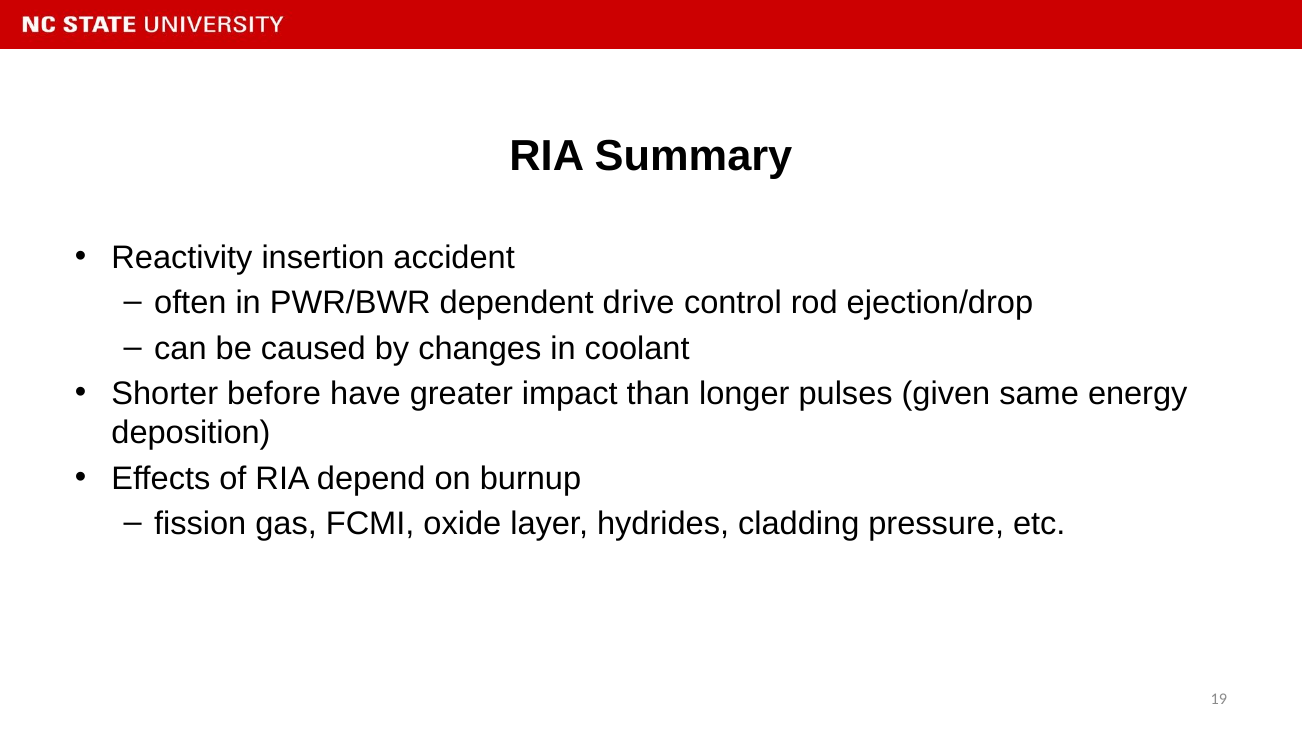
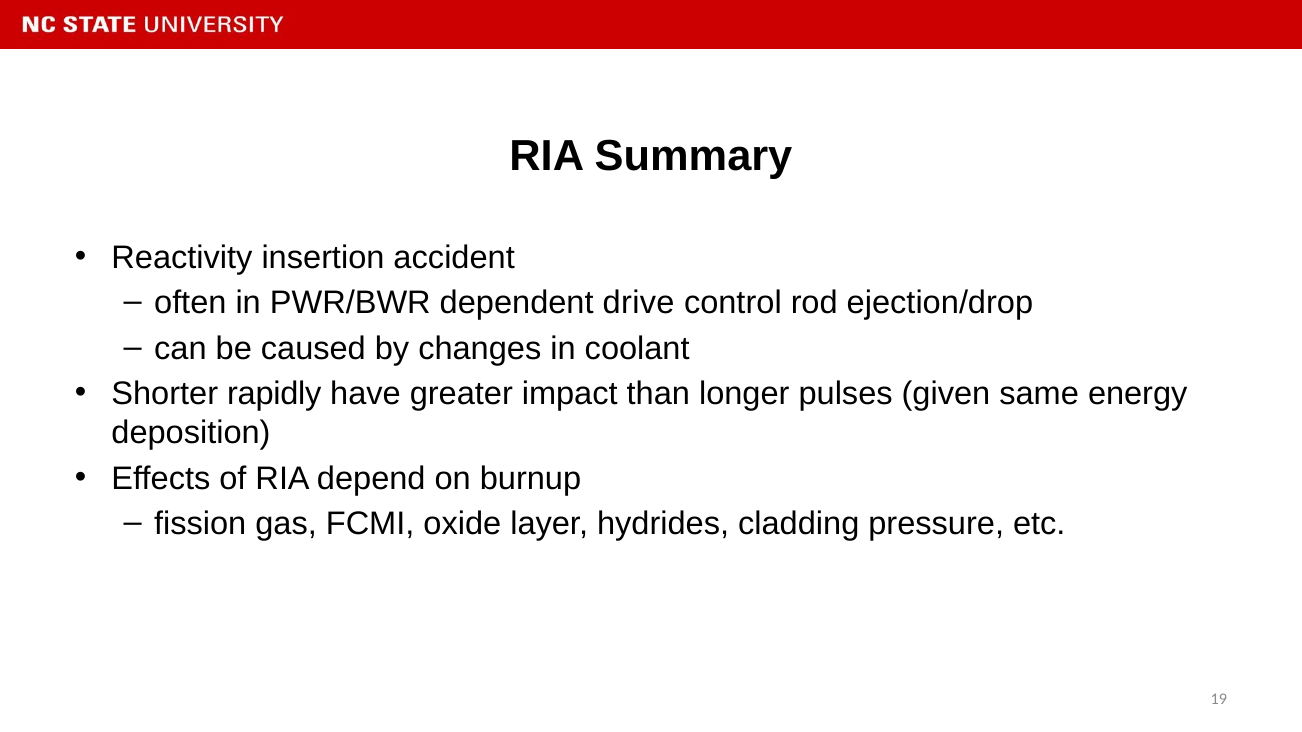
before: before -> rapidly (274, 394)
